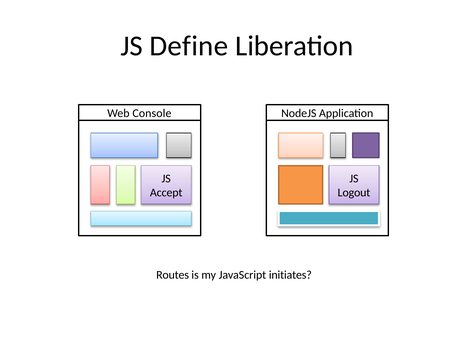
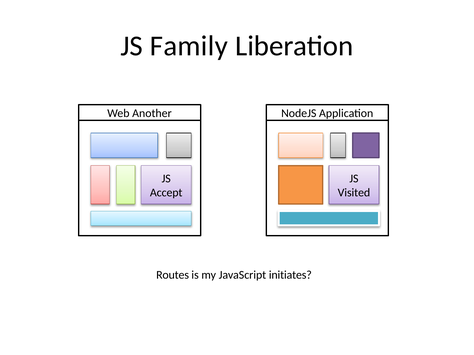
Define: Define -> Family (189, 46)
Console: Console -> Another (152, 113)
Logout: Logout -> Visited (354, 193)
